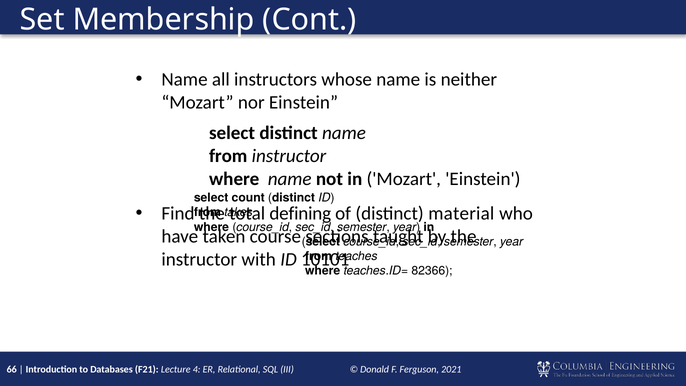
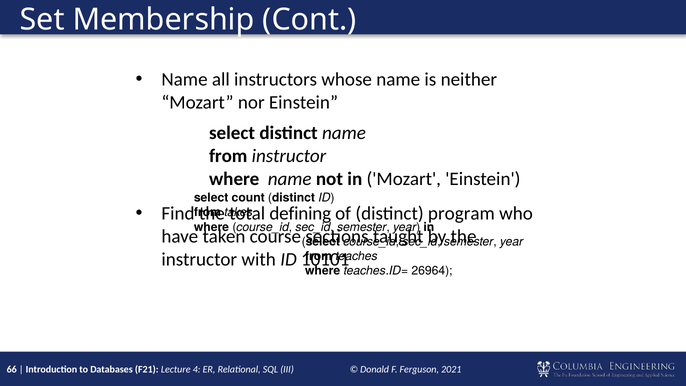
material: material -> program (461, 214)
82366: 82366 -> 26964 (432, 271)
